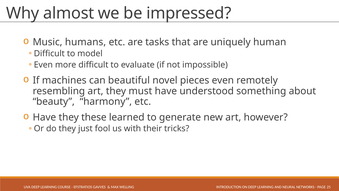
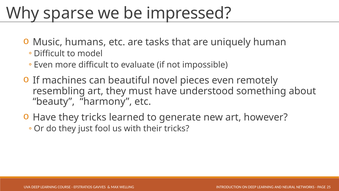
almost: almost -> sparse (69, 13)
they these: these -> tricks (94, 117)
